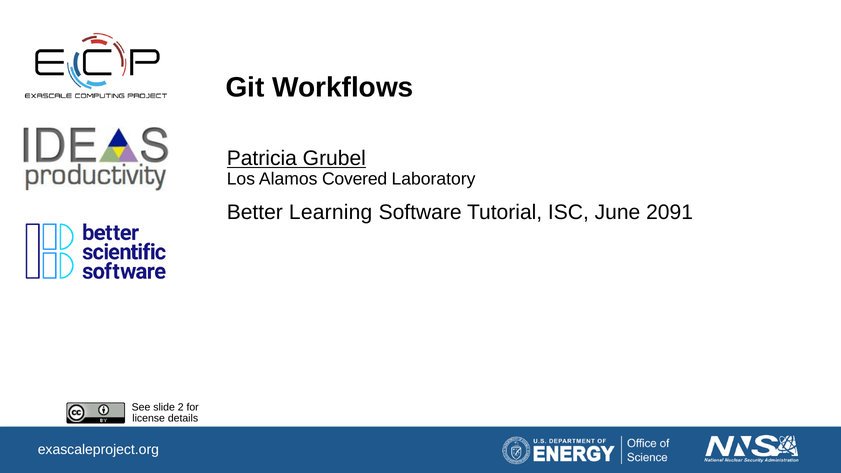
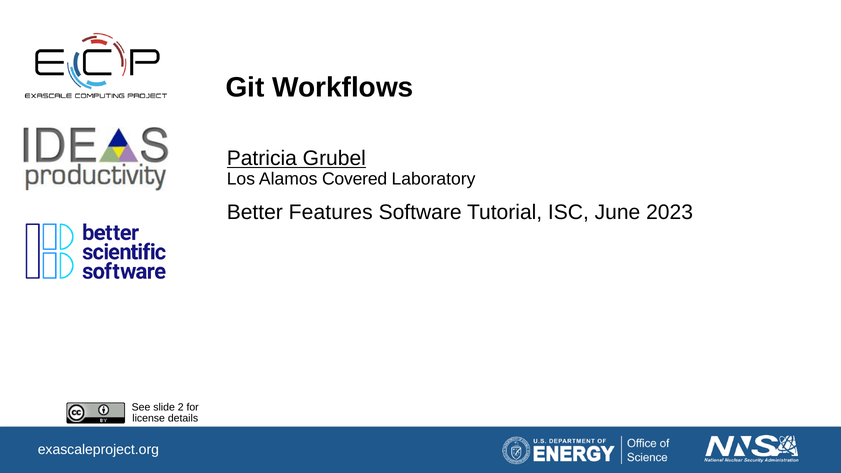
Learning: Learning -> Features (331, 212)
2091: 2091 -> 2023 (670, 212)
